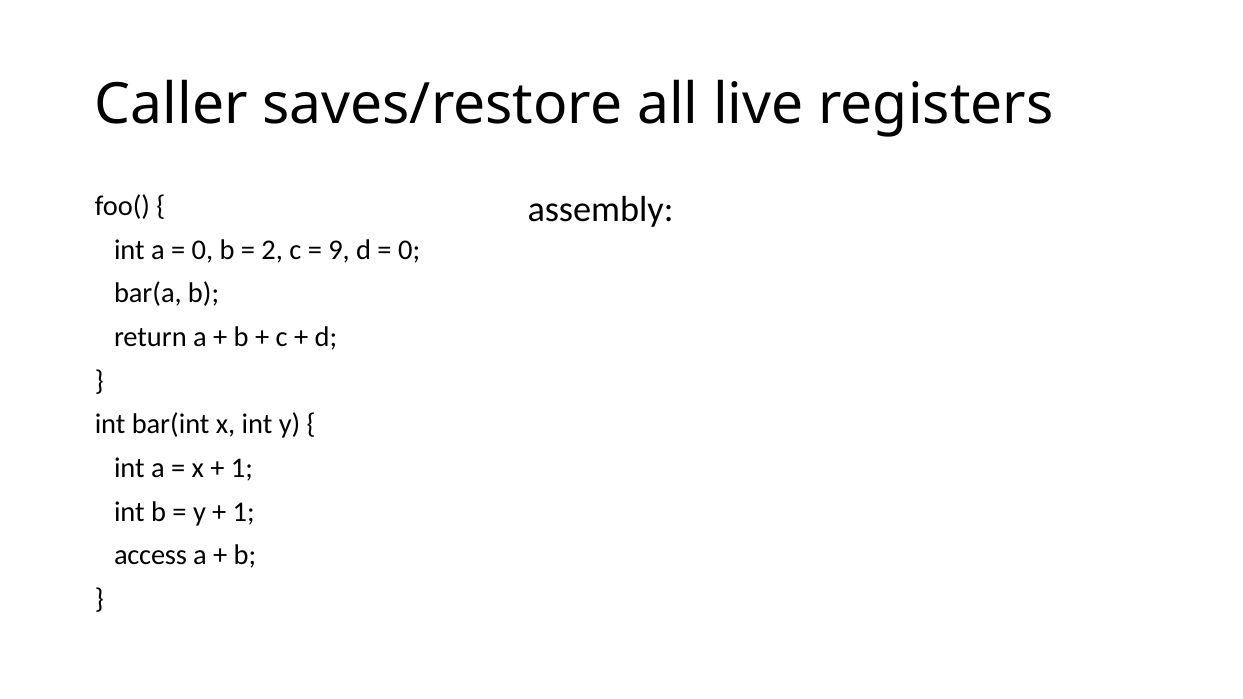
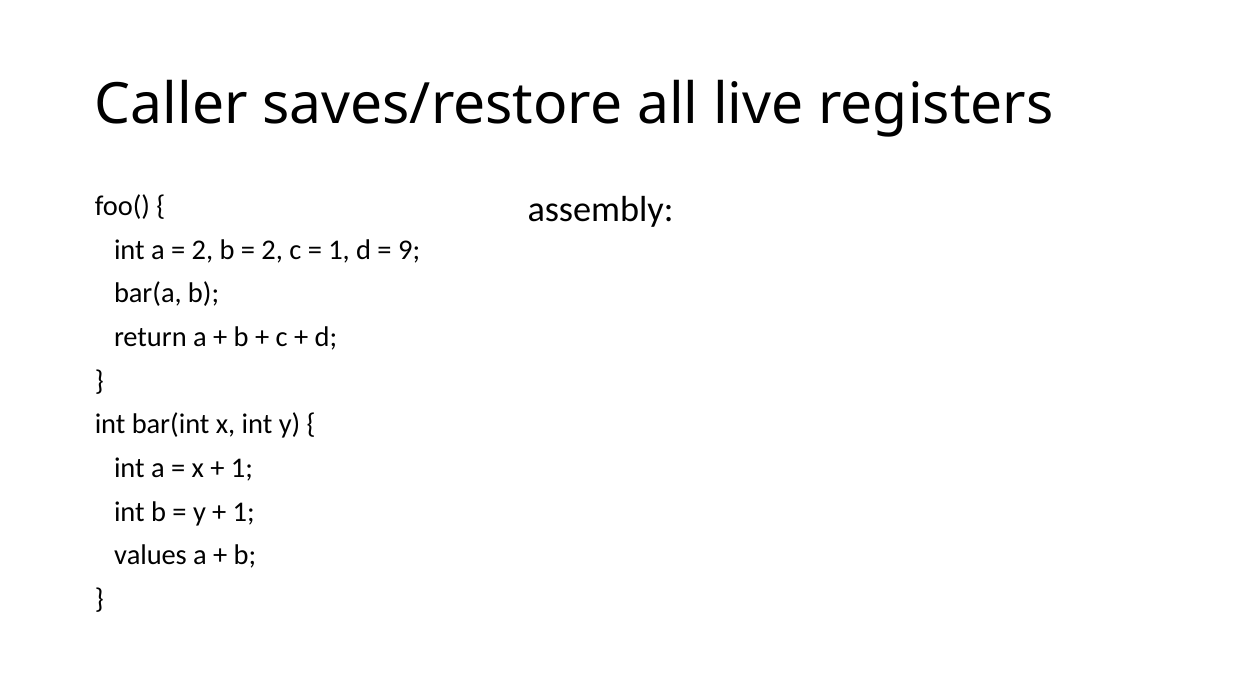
0: 0 -> 2 (202, 250)
9: 9 -> 1 (339, 250)
0: 0 -> 9 (409, 250)
access: access -> values (150, 556)
